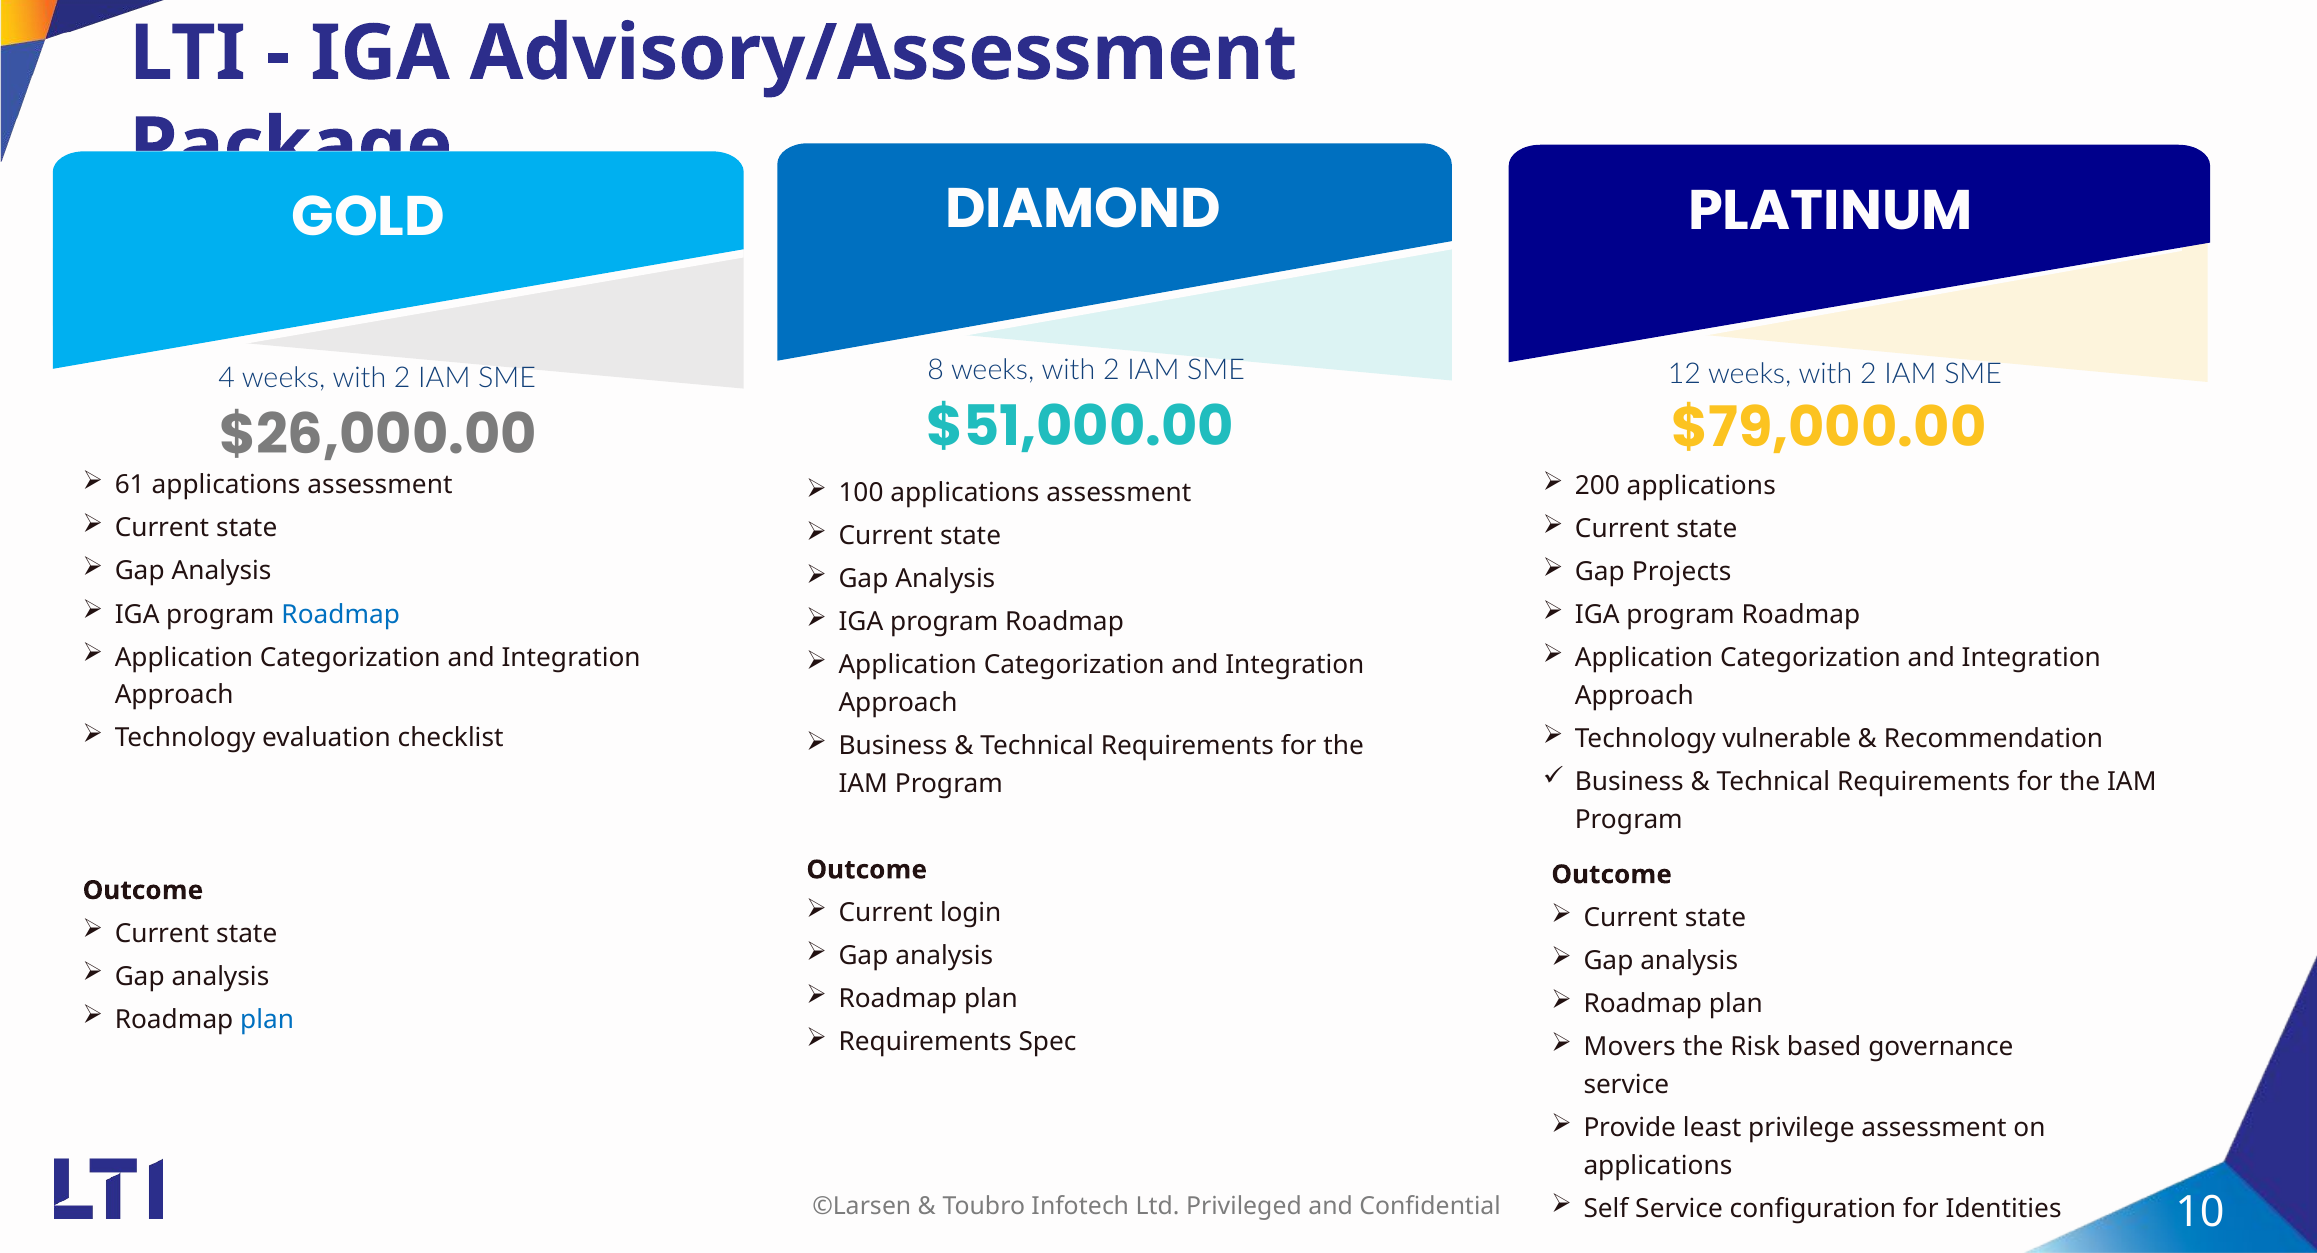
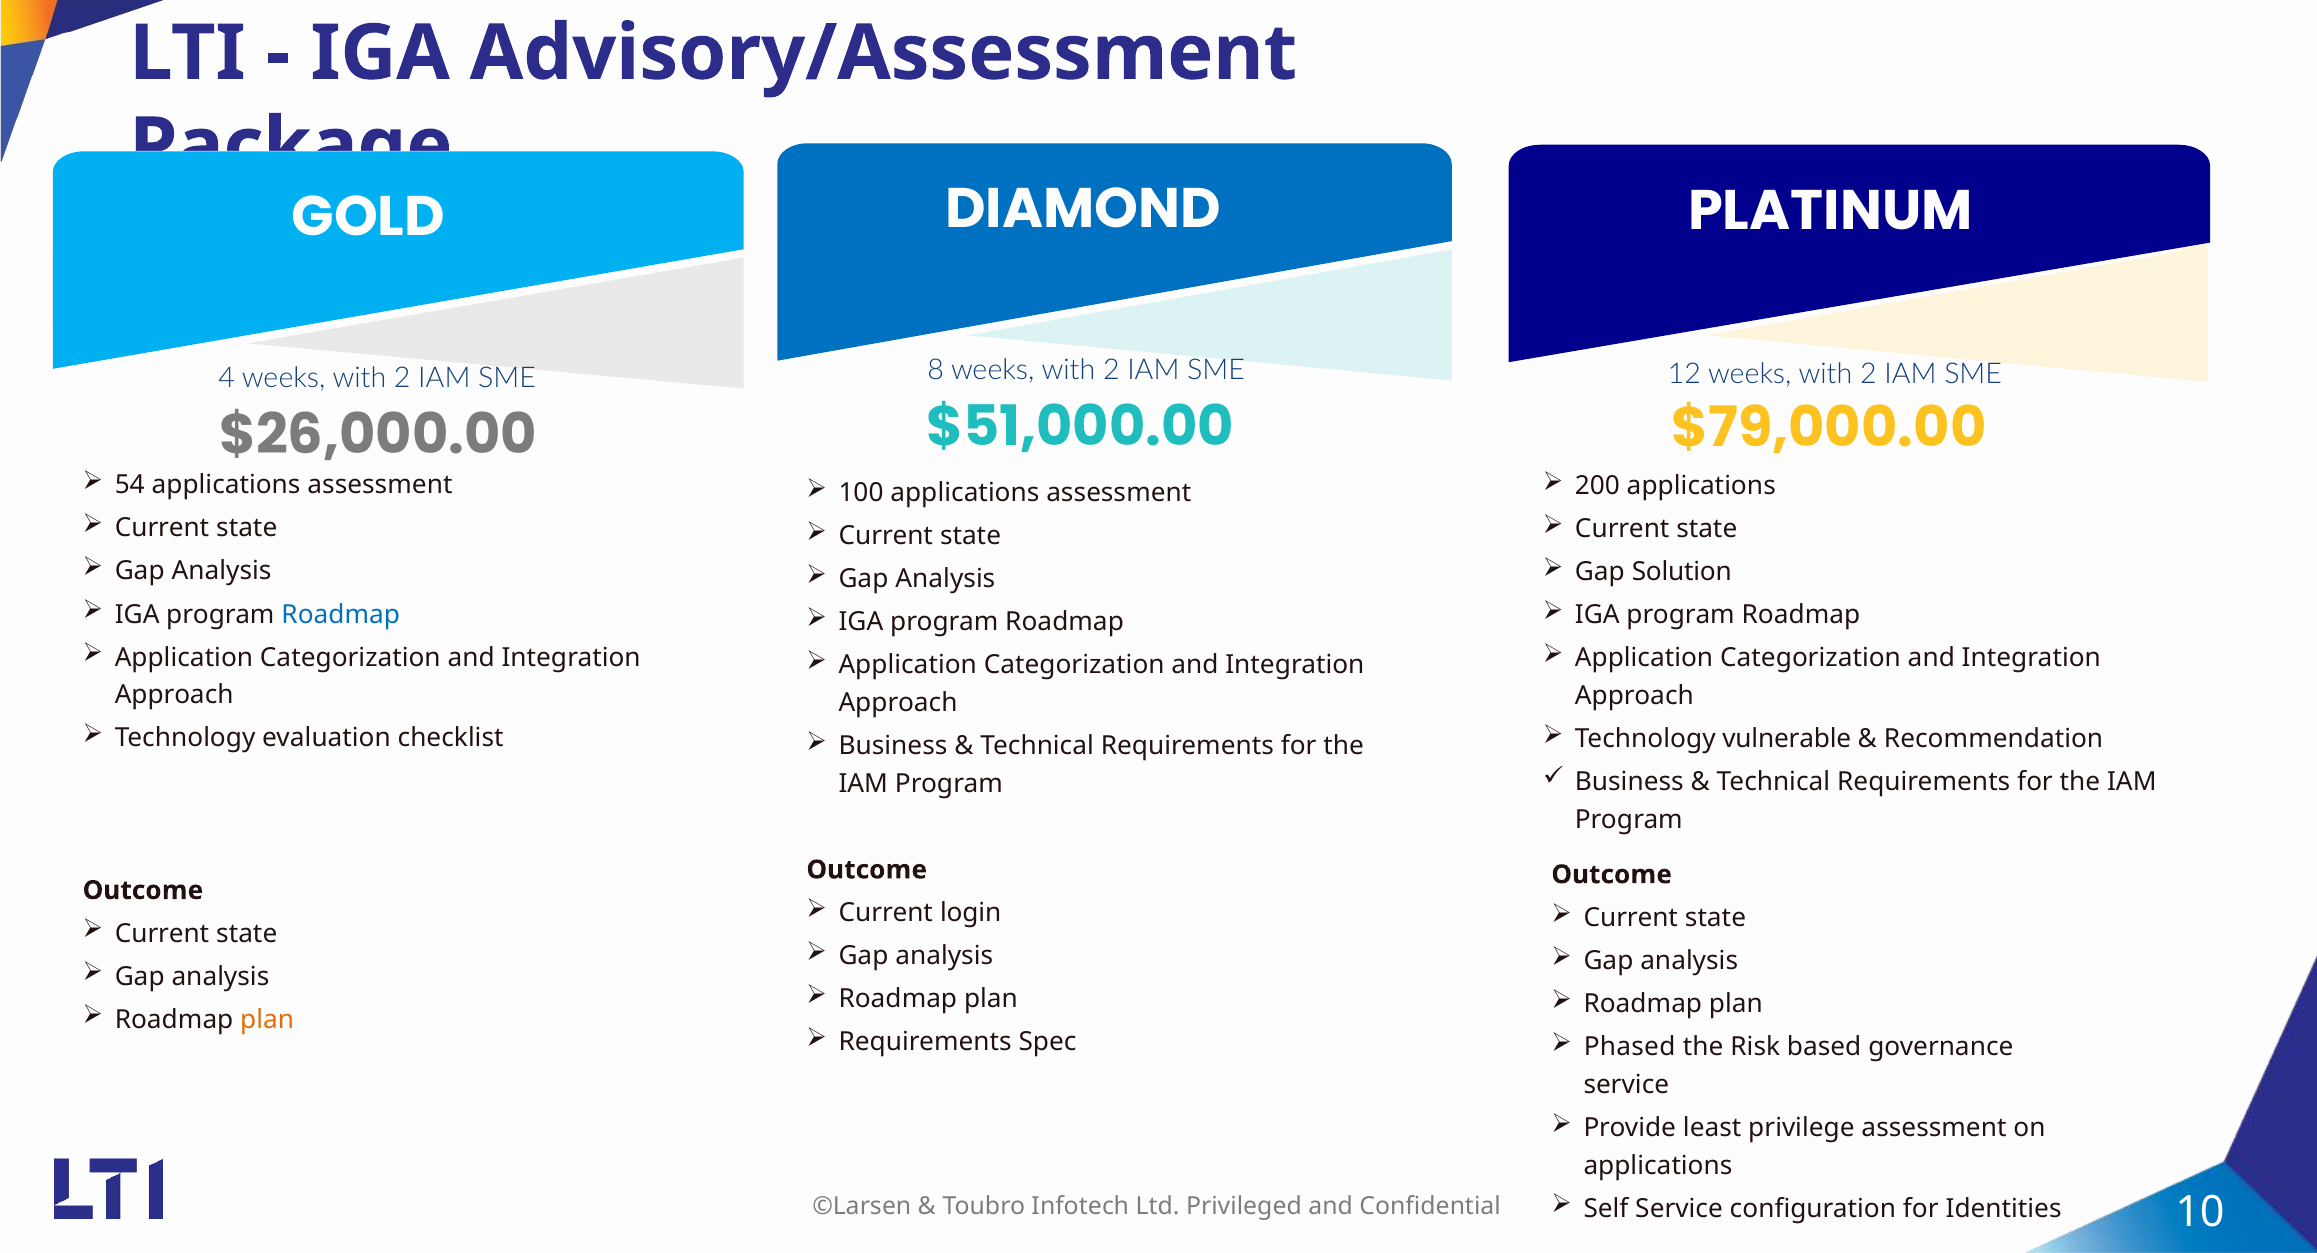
61: 61 -> 54 (130, 485)
Projects: Projects -> Solution (1682, 572)
plan colour: blue -> orange (267, 1020)
Movers: Movers -> Phased (1630, 1047)
